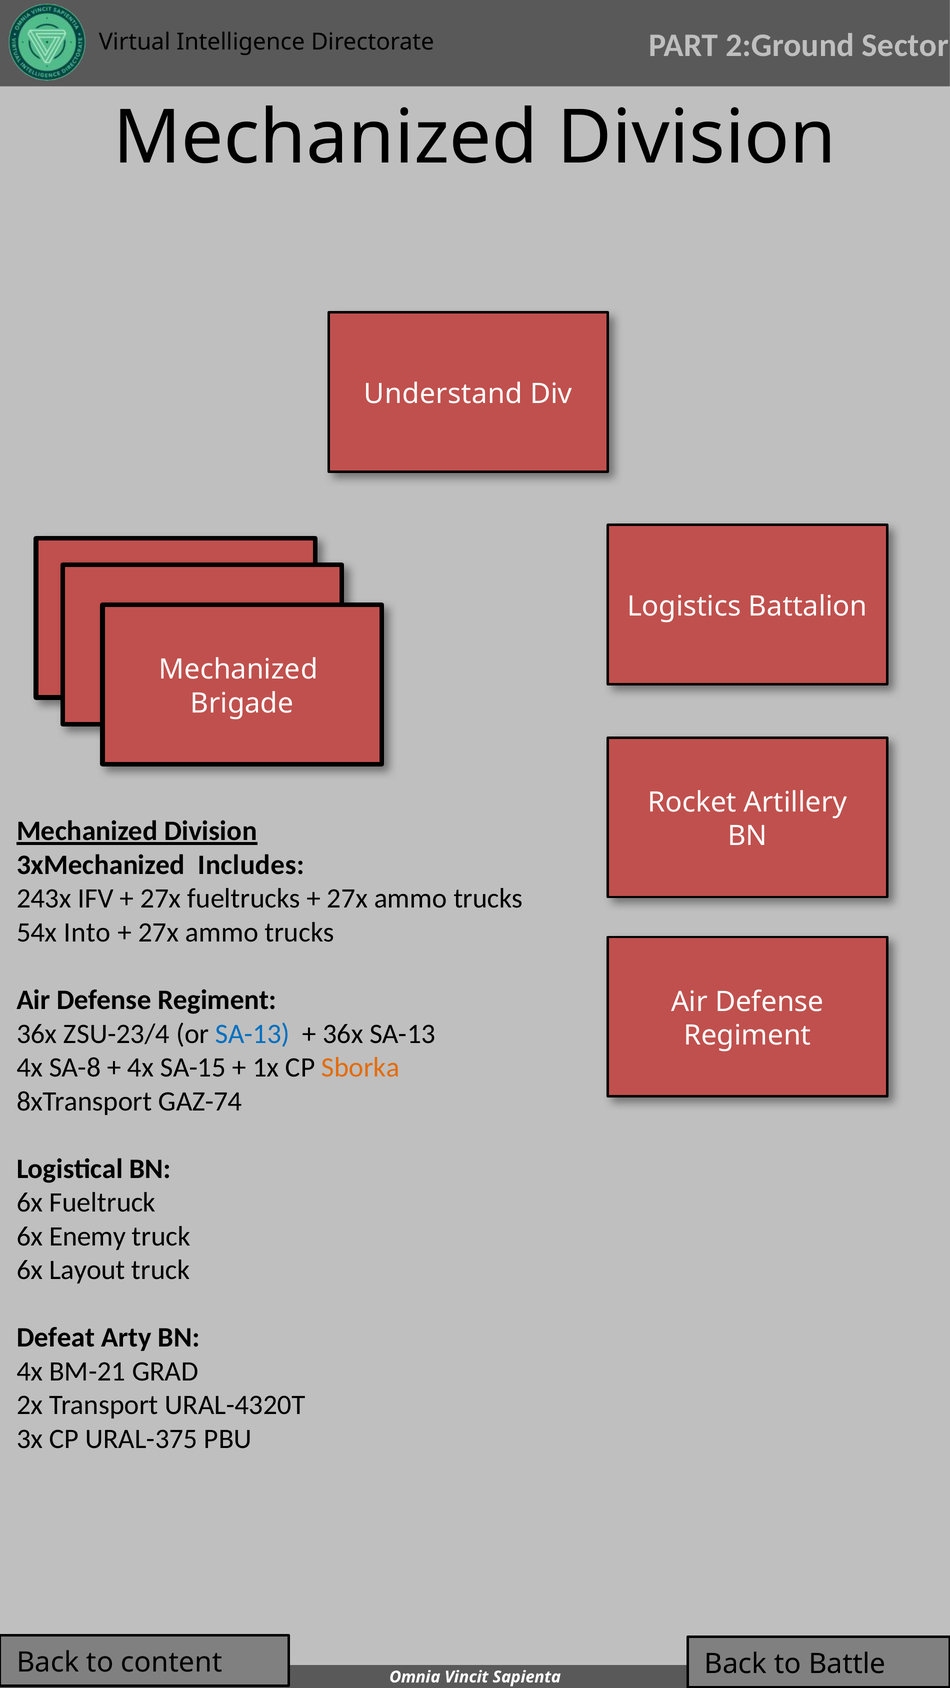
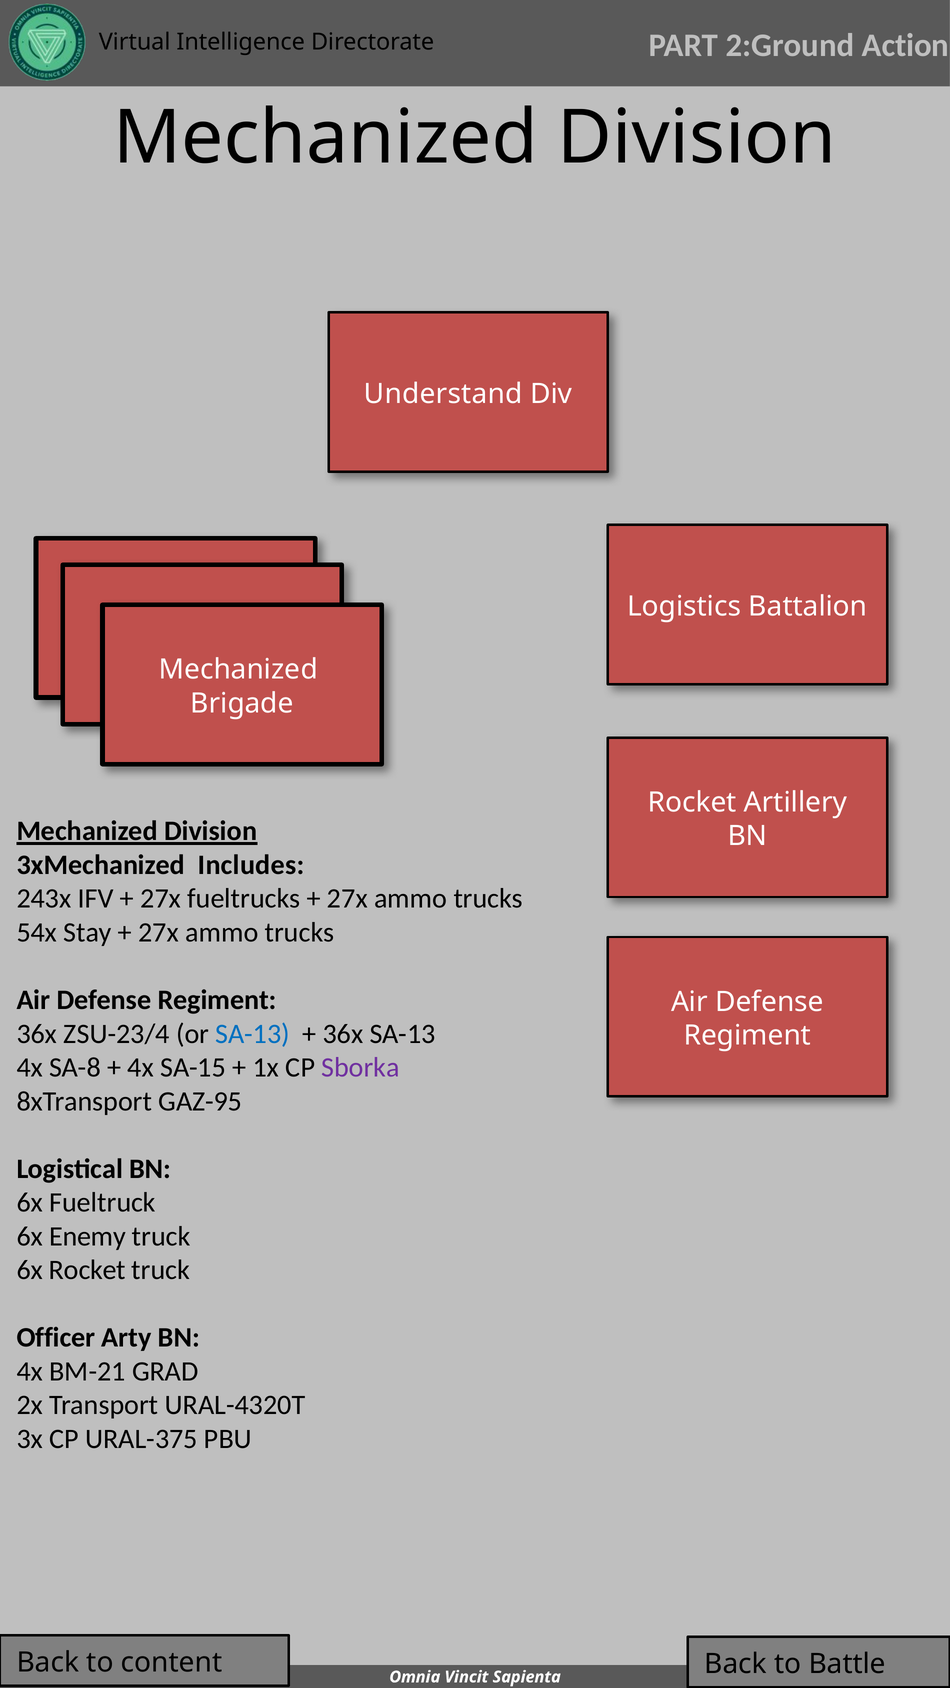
Sector: Sector -> Action (905, 45)
Into: Into -> Stay (88, 933)
Sborka colour: orange -> purple (360, 1068)
GAZ-74: GAZ-74 -> GAZ-95 (200, 1102)
6x Layout: Layout -> Rocket (87, 1271)
Defeat: Defeat -> Officer (56, 1338)
